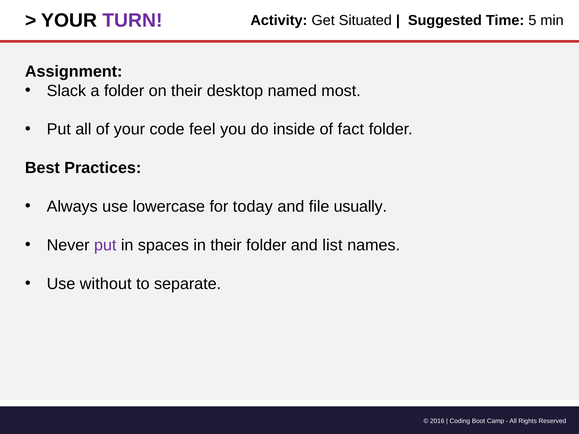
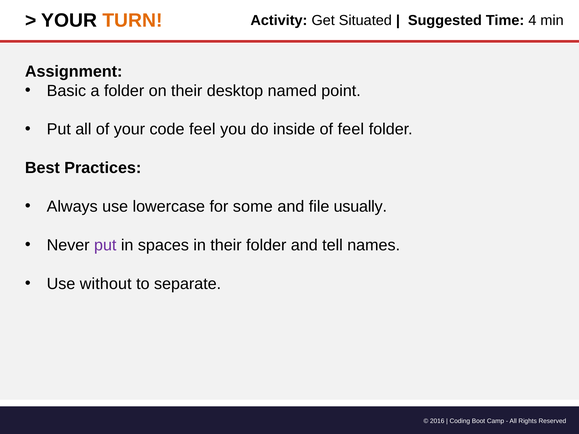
TURN colour: purple -> orange (132, 21)
5: 5 -> 4 (532, 20)
Slack: Slack -> Basic (66, 91)
most: most -> point (341, 91)
of fact: fact -> feel (351, 129)
today: today -> some (253, 207)
list: list -> tell (333, 245)
